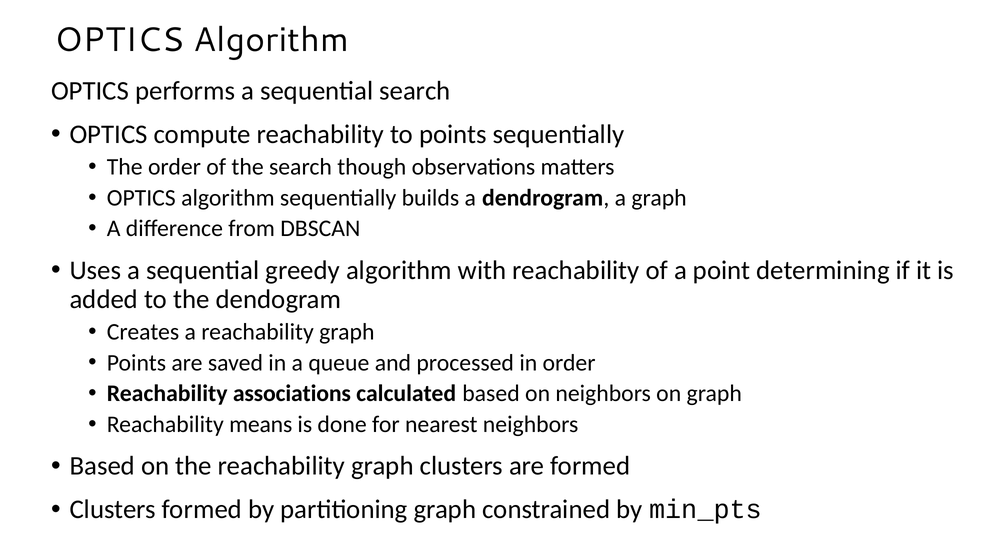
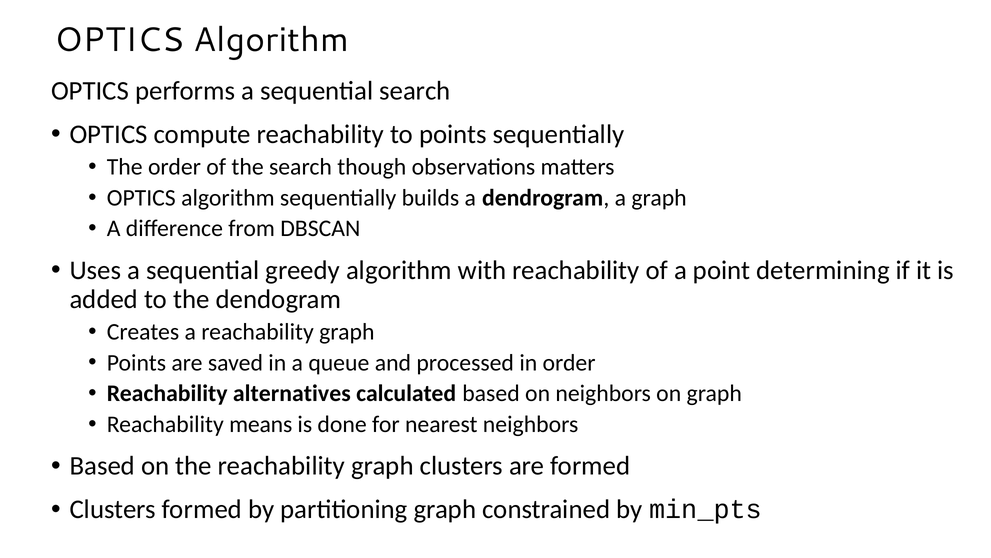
associations: associations -> alternatives (292, 393)
